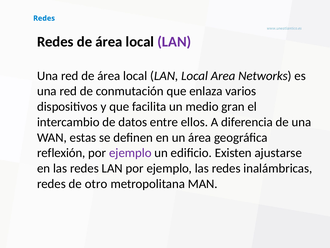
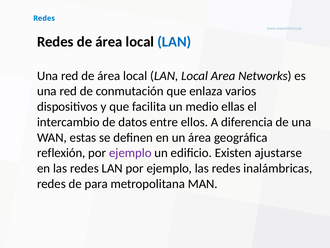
LAN colour: purple -> blue (174, 42)
gran: gran -> ellas (233, 106)
otro: otro -> para (96, 184)
